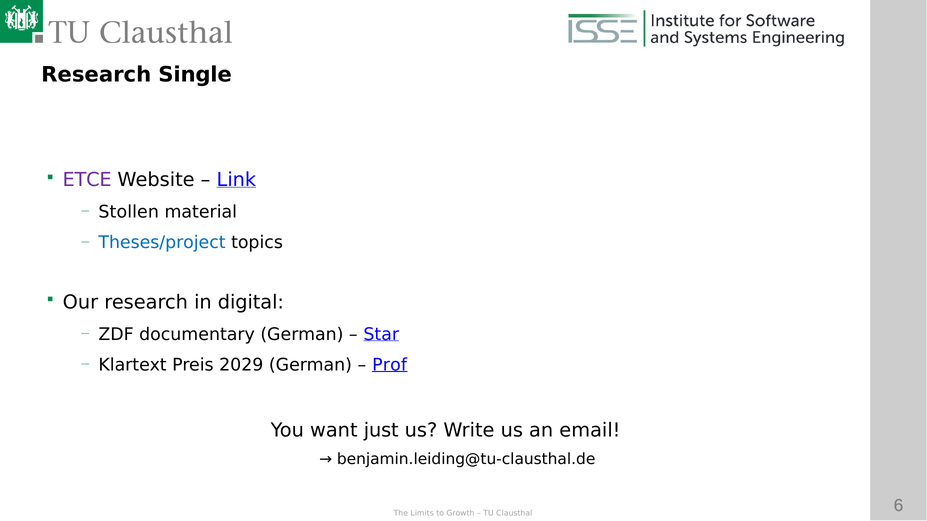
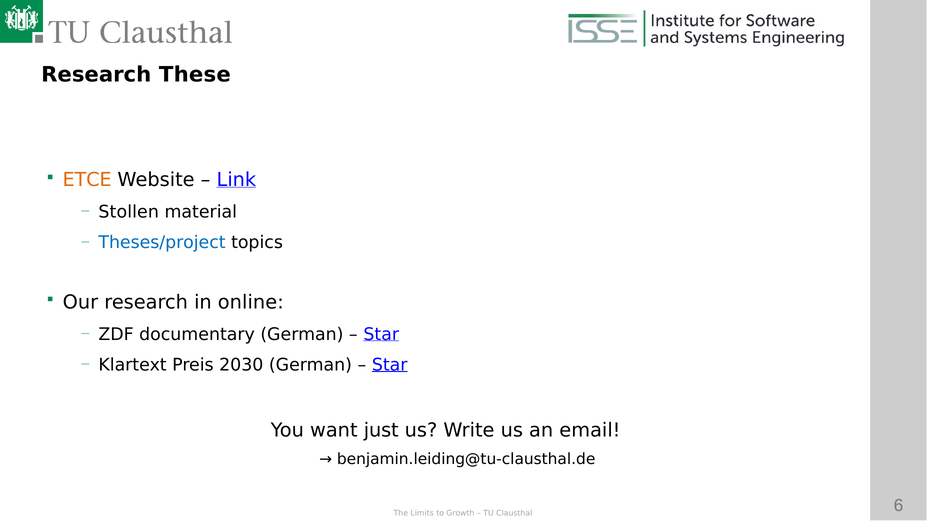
Single: Single -> These (195, 75)
ETCE colour: purple -> orange (87, 180)
digital: digital -> online (251, 303)
2029: 2029 -> 2030 (241, 365)
Prof: Prof -> Star (390, 365)
